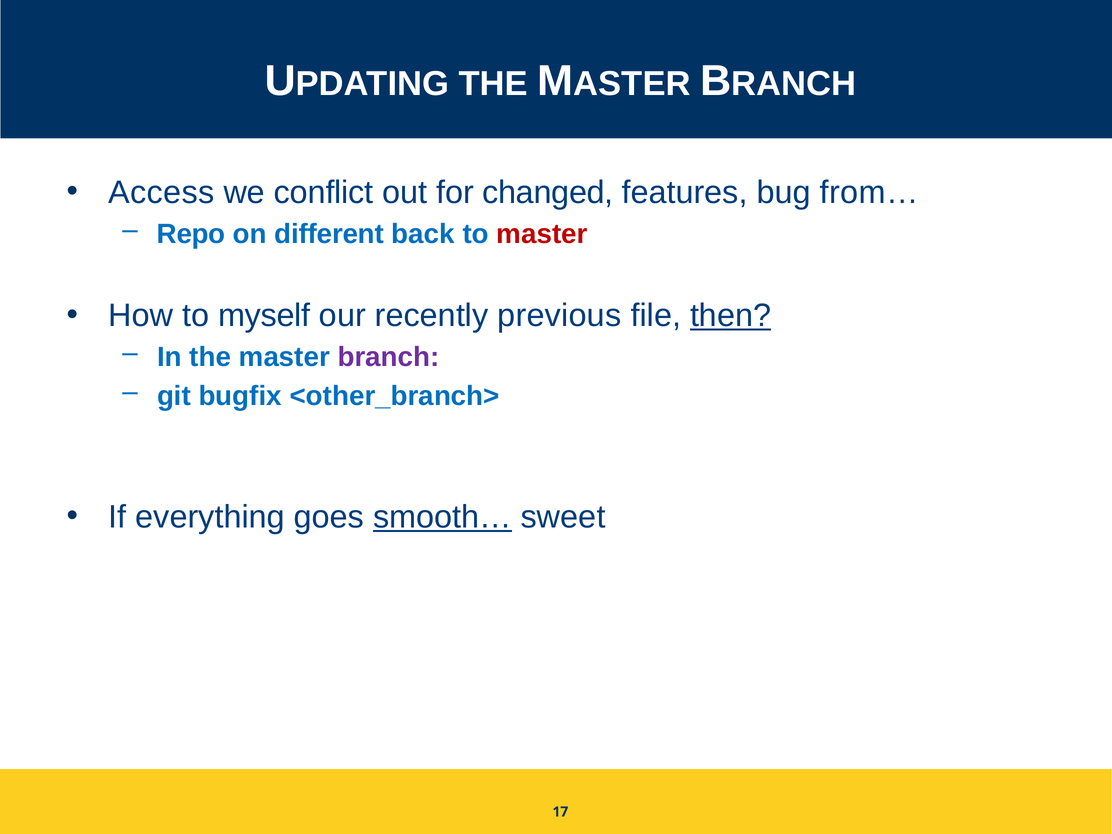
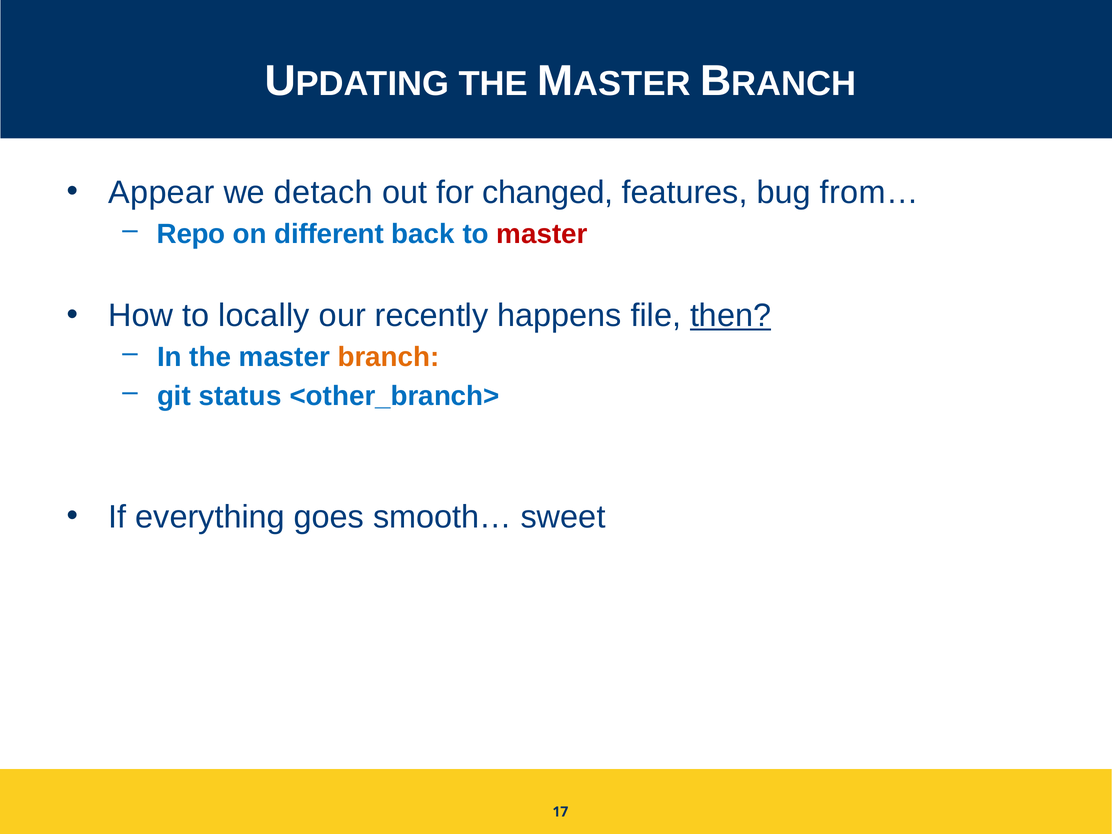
Access: Access -> Appear (161, 193)
conflict: conflict -> detach (323, 193)
myself: myself -> locally (264, 316)
previous: previous -> happens (559, 316)
branch colour: purple -> orange (389, 357)
bugfix: bugfix -> status (240, 396)
smooth… underline: present -> none (442, 517)
